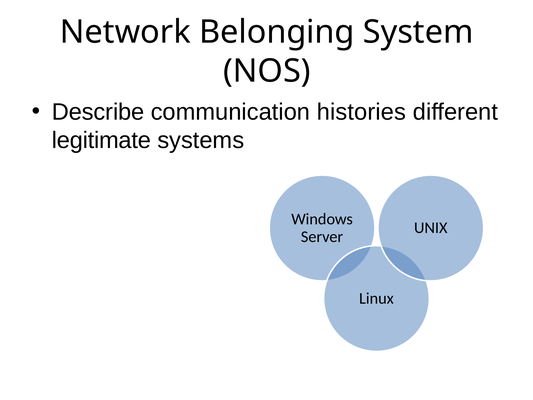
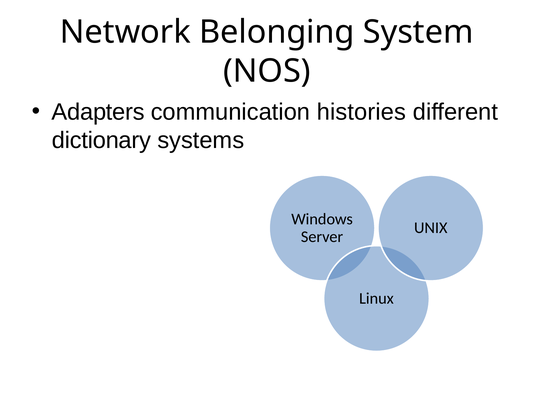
Describe: Describe -> Adapters (98, 112)
legitimate: legitimate -> dictionary (101, 140)
